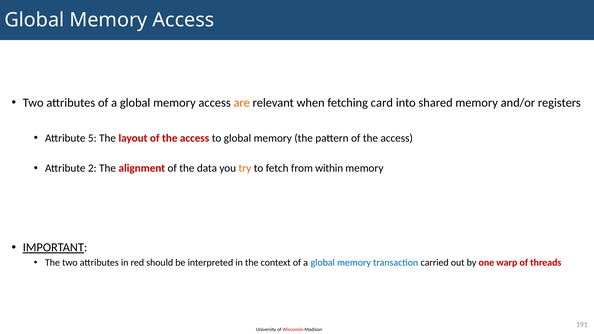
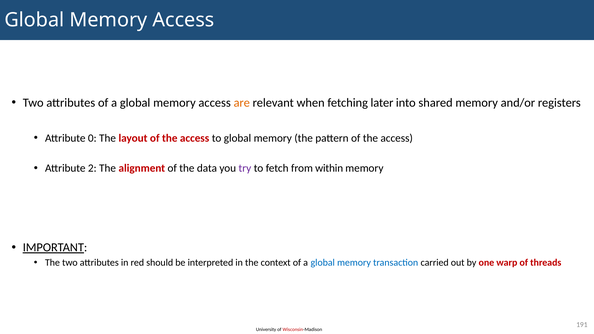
card: card -> later (382, 103)
5: 5 -> 0 (92, 138)
try colour: orange -> purple (245, 168)
